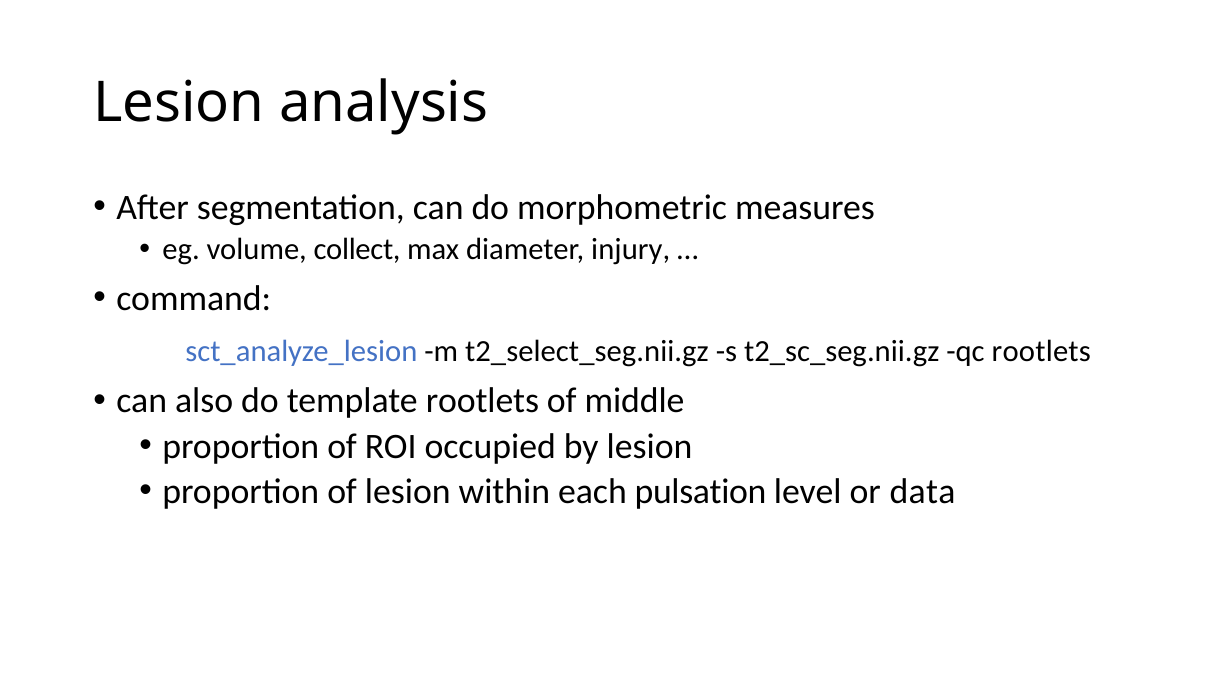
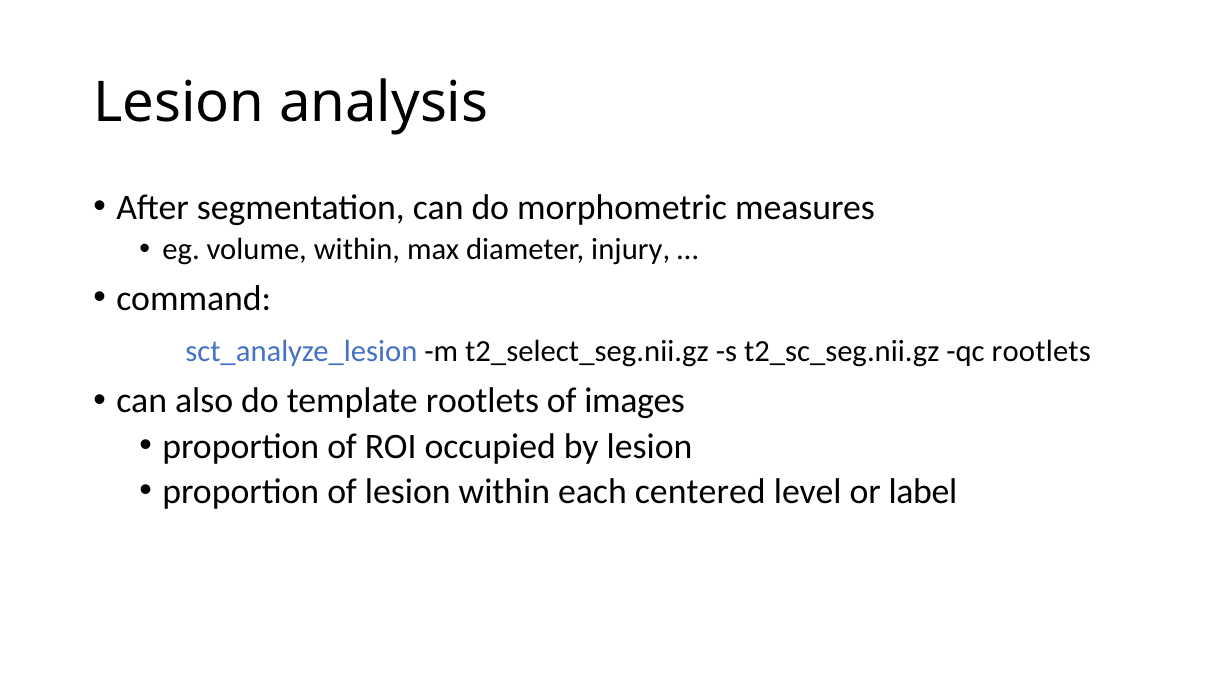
volume collect: collect -> within (357, 250)
middle: middle -> images (635, 401)
pulsation: pulsation -> centered (700, 491)
data: data -> label (923, 491)
